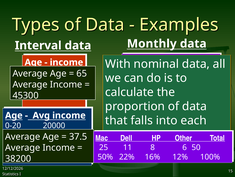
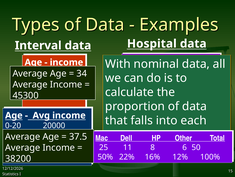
Monthly: Monthly -> Hospital (152, 43)
65: 65 -> 34 (82, 73)
